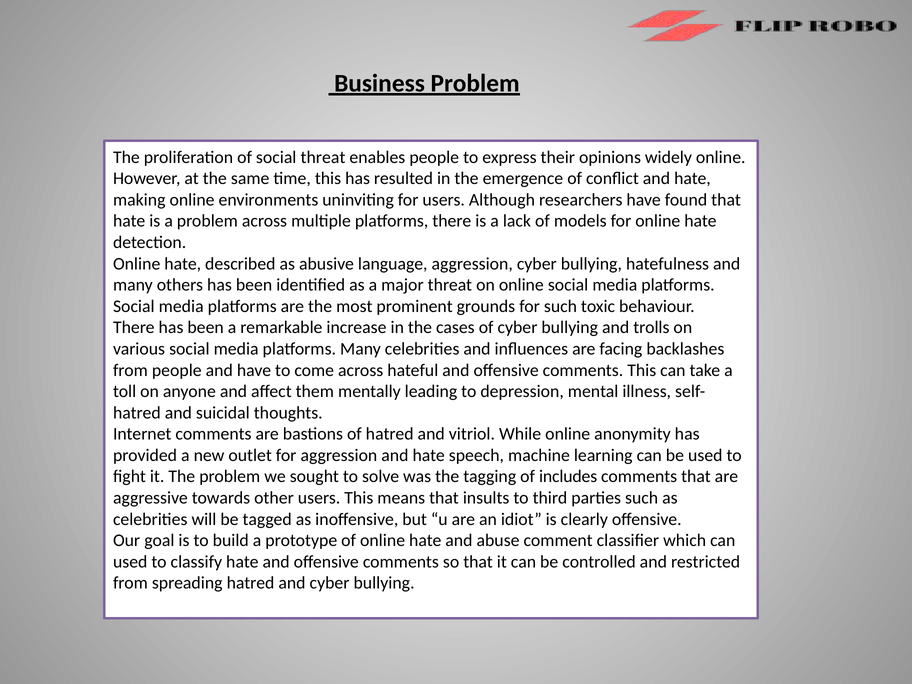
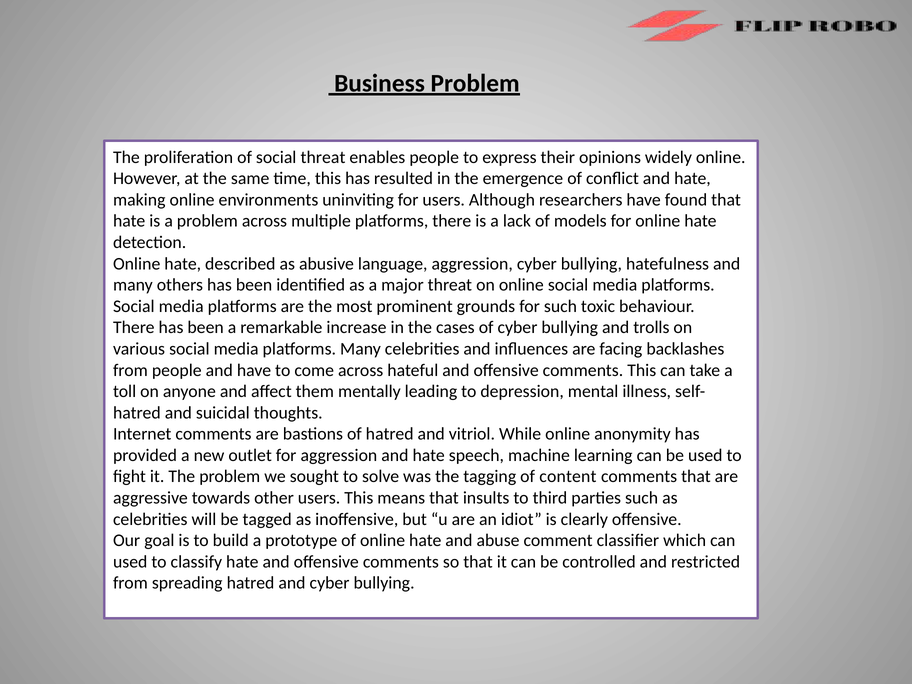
includes: includes -> content (568, 477)
